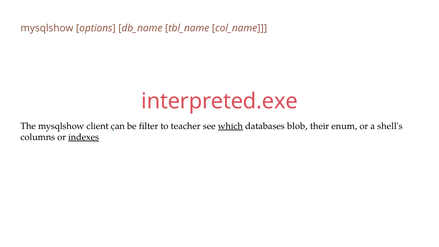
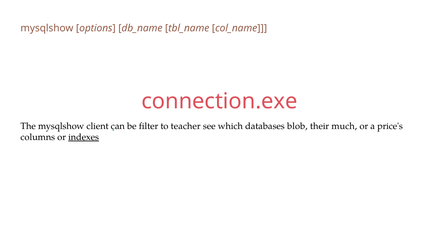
interpreted.exe: interpreted.exe -> connection.exe (219, 101)
which underline: present -> none (230, 126)
enum: enum -> much (344, 126)
shell's: shell's -> price's (390, 126)
